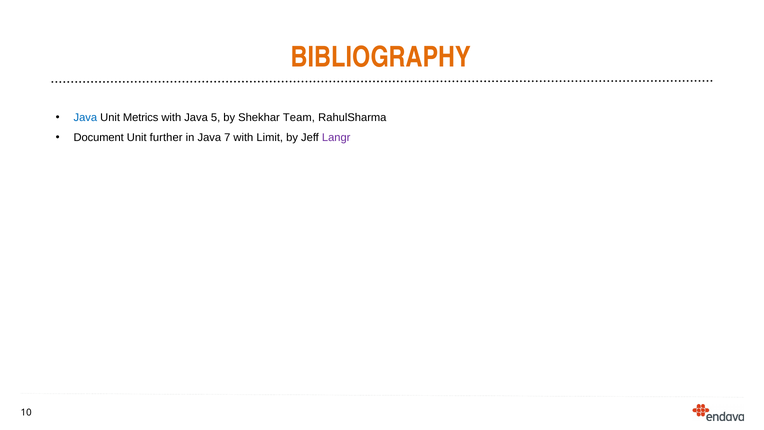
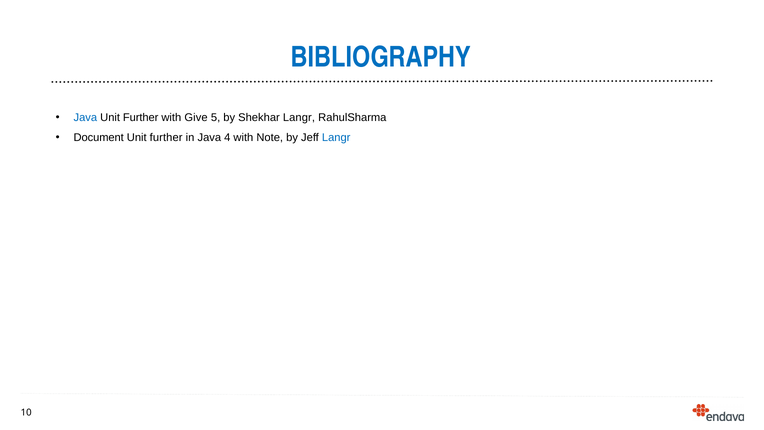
BIBLIOGRAPHY colour: orange -> blue (381, 57)
Metrics: Metrics -> Further (141, 117)
with Java: Java -> Give (196, 117)
Shekhar Team: Team -> Langr (299, 117)
7: 7 -> 4 (227, 137)
Limit: Limit -> Note (270, 137)
Langr colour: purple -> blue (336, 137)
